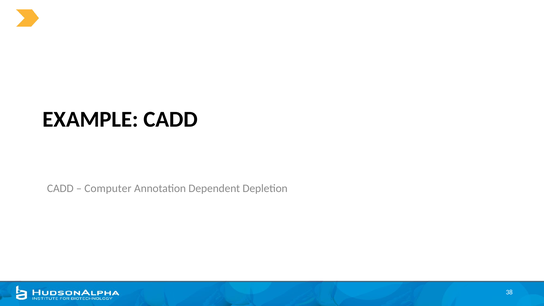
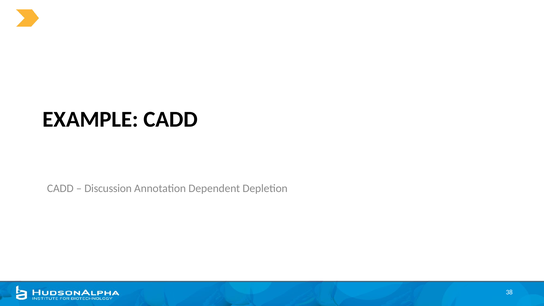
Computer: Computer -> Discussion (108, 189)
